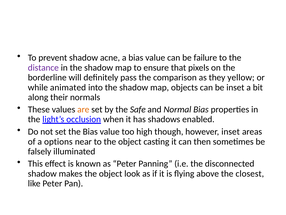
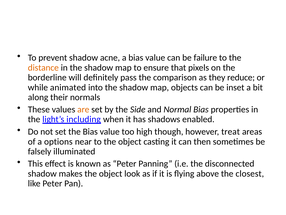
distance colour: purple -> orange (43, 67)
yellow: yellow -> reduce (241, 77)
Safe: Safe -> Side (138, 109)
occlusion: occlusion -> including (84, 119)
however inset: inset -> treat (231, 131)
